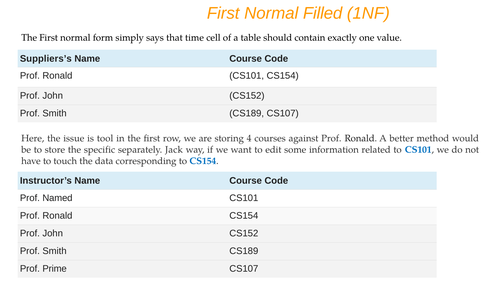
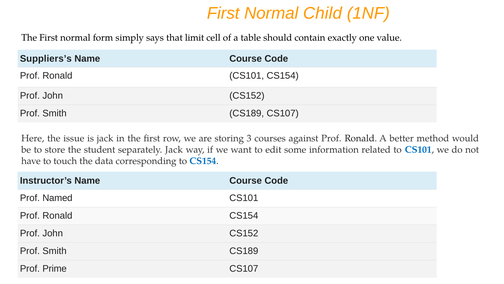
Filled: Filled -> Child (322, 13)
time: time -> limit (195, 38)
is tool: tool -> jack (105, 138)
4: 4 -> 3 (249, 138)
specific: specific -> student (100, 149)
